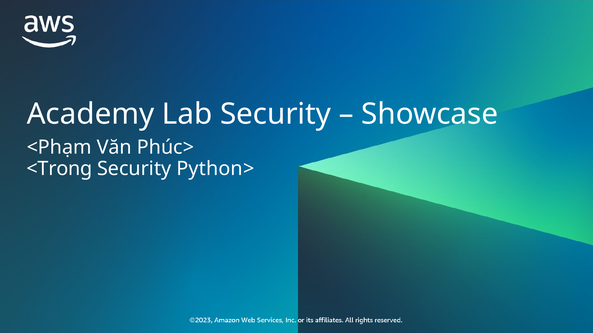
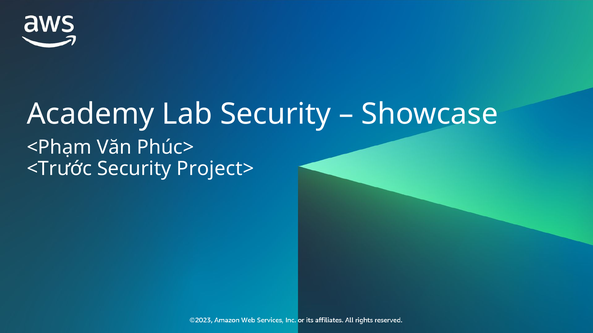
<Trong: <Trong -> <Trước (59, 169)
Python>: Python> -> Project> (215, 169)
